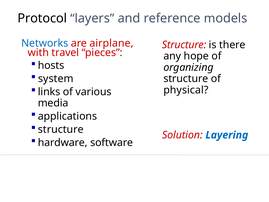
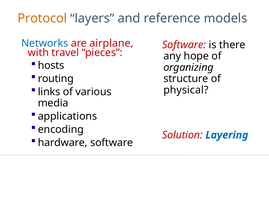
Protocol colour: black -> orange (42, 18)
Structure: Structure -> Software (184, 45)
system: system -> routing (56, 79)
structure: structure -> encoding (61, 129)
